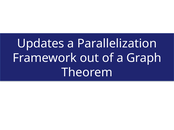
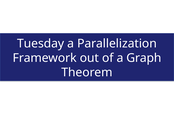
Updates: Updates -> Tuesday (41, 44)
